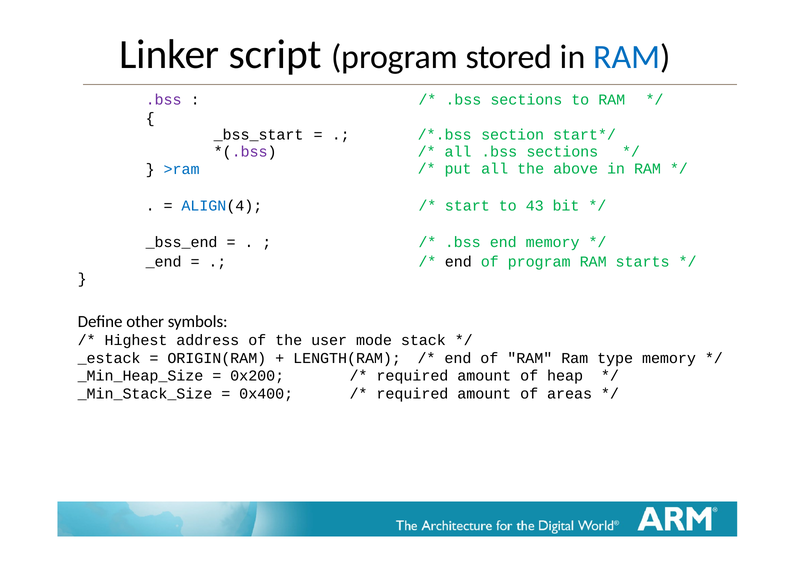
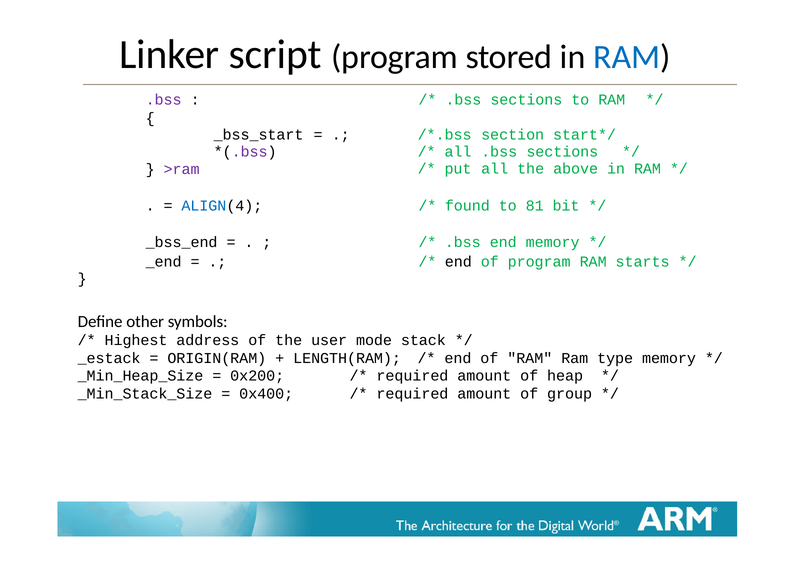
>ram colour: blue -> purple (182, 169)
start: start -> found (467, 205)
43: 43 -> 81 (535, 205)
areas: areas -> group (570, 394)
